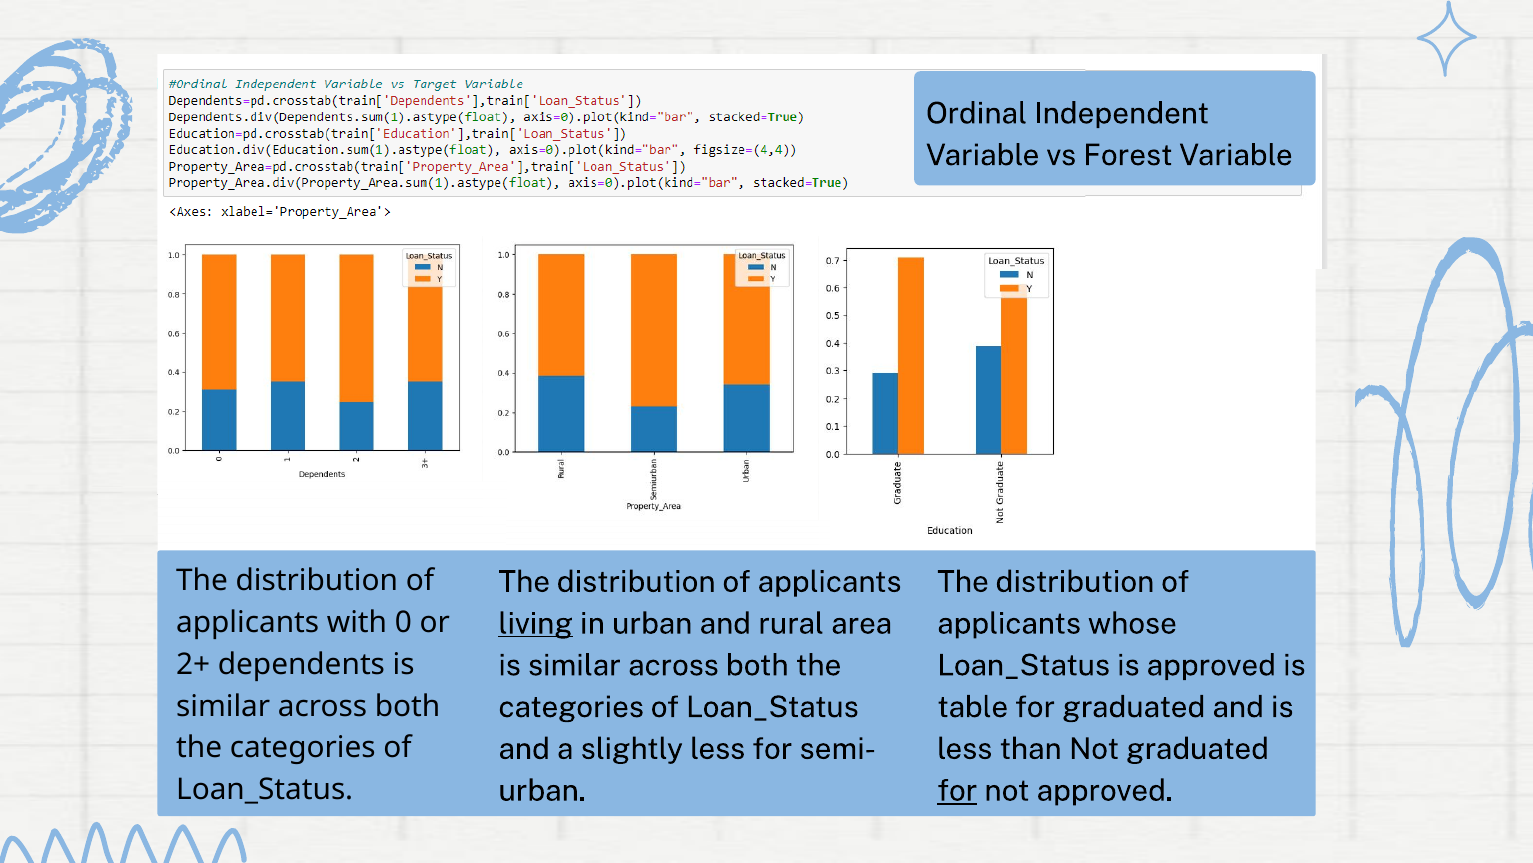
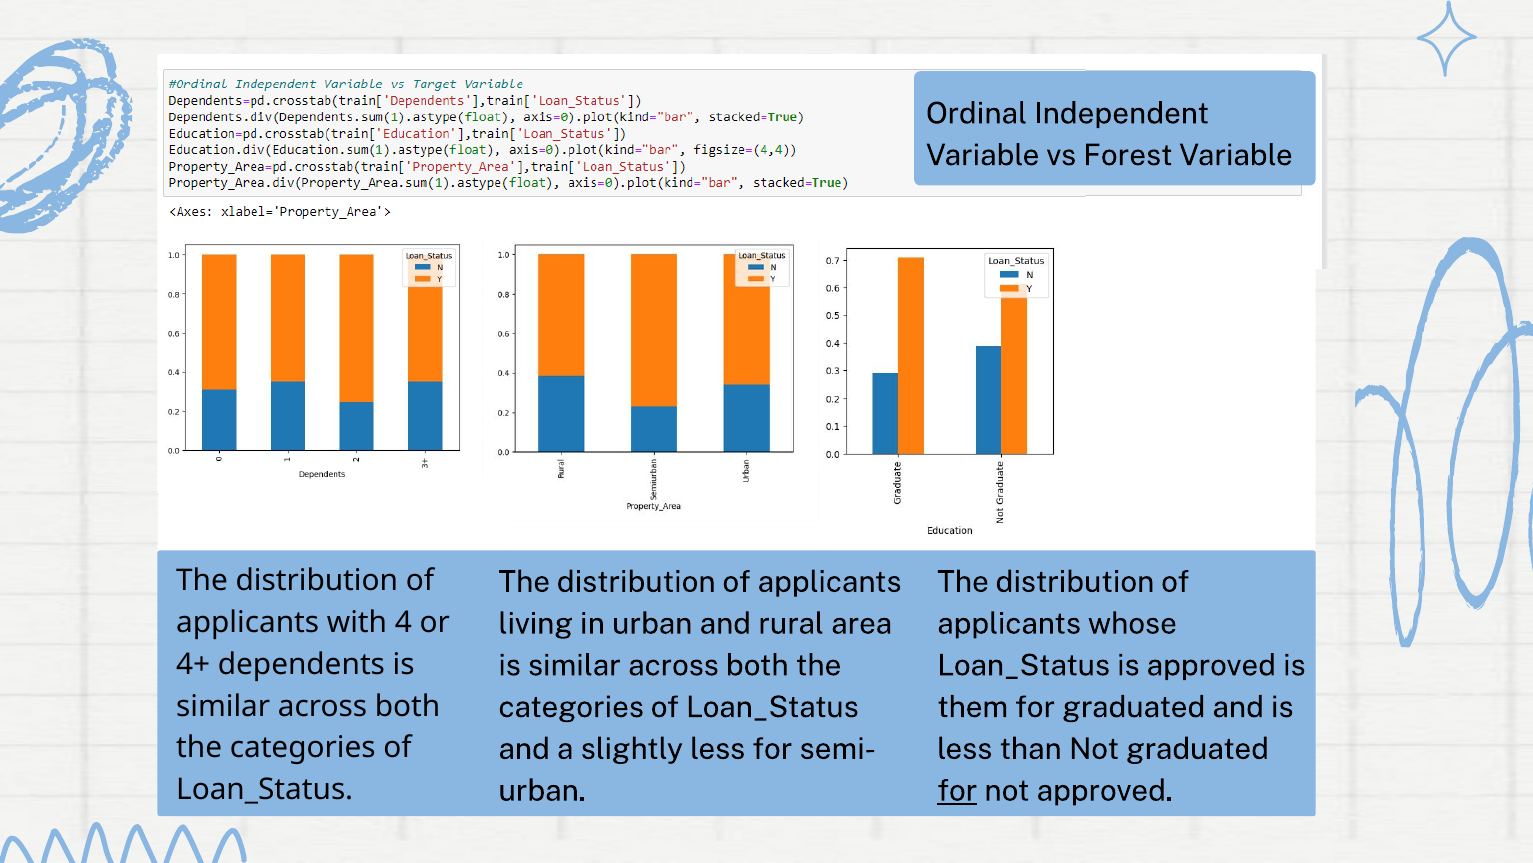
living underline: present -> none (536, 623)
0: 0 -> 4 (403, 622)
2+: 2+ -> 4+ (193, 664)
table: table -> them (973, 707)
